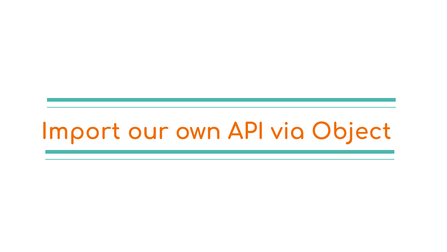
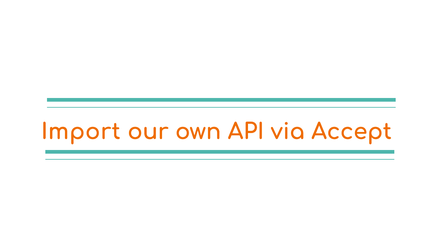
Object: Object -> Accept (352, 131)
